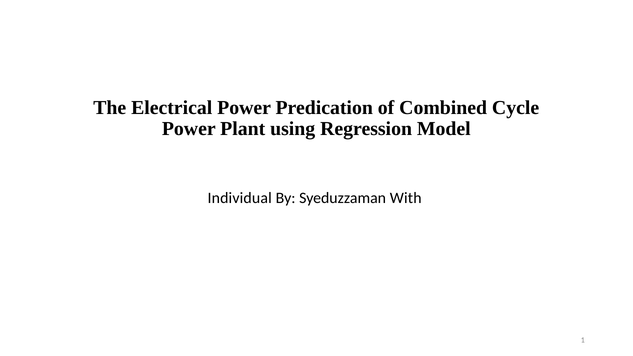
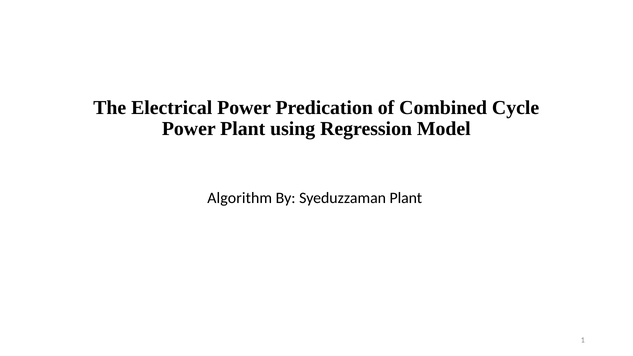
Individual: Individual -> Algorithm (240, 198)
Syeduzzaman With: With -> Plant (406, 198)
